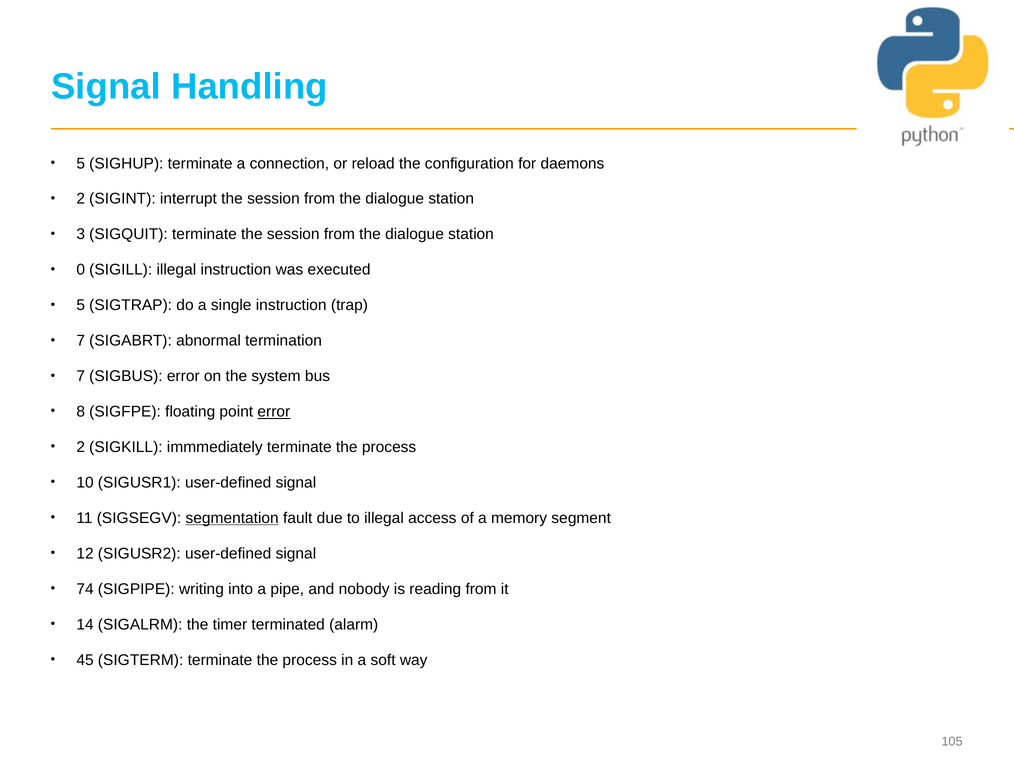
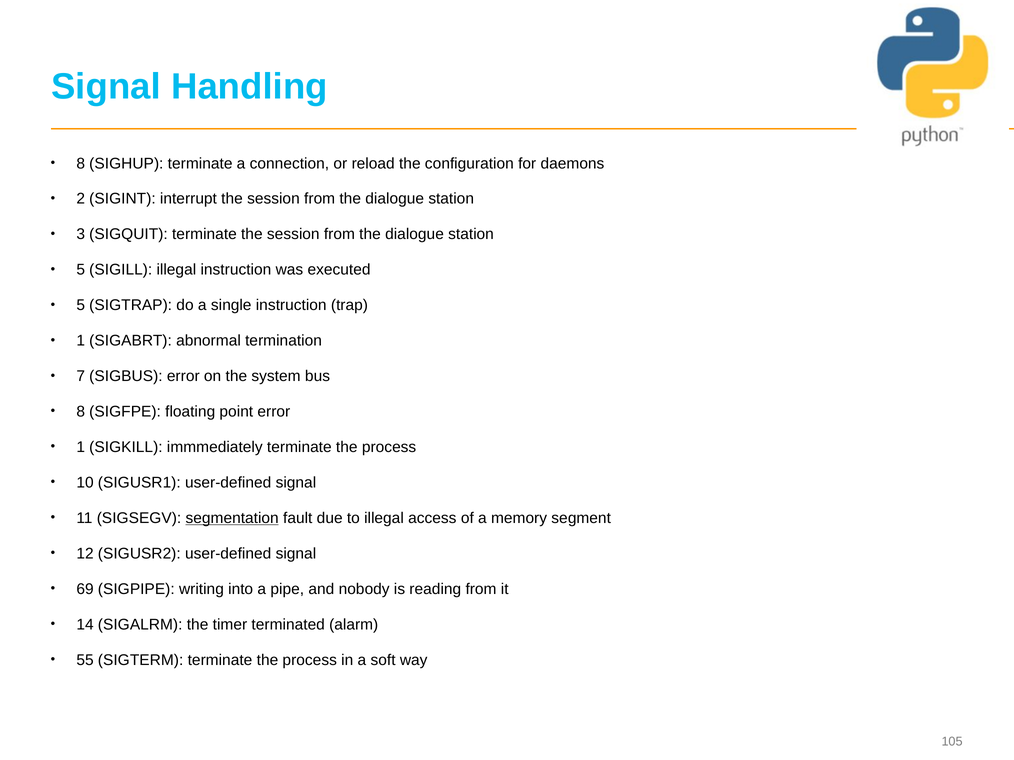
5: 5 -> 8 (81, 164)
0: 0 -> 5 (81, 270)
7: 7 -> 1 (81, 341)
error underline: present -> none (274, 412)
2: 2 -> 1 (81, 447)
74: 74 -> 69 (85, 589)
45: 45 -> 55 (85, 660)
